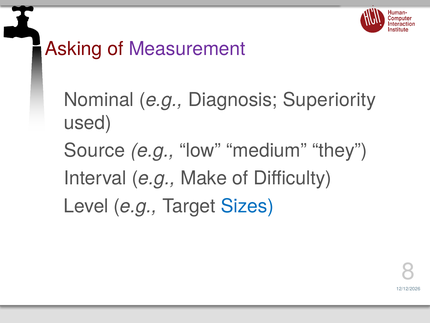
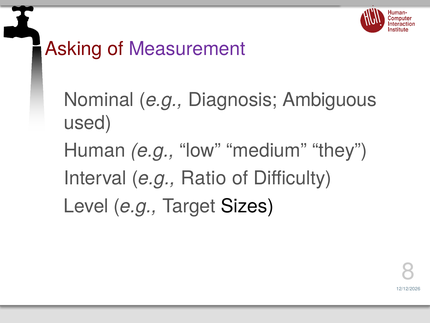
Superiority: Superiority -> Ambiguous (330, 100)
Source: Source -> Human (95, 150)
Make: Make -> Ratio (204, 178)
Sizes colour: blue -> black (247, 206)
